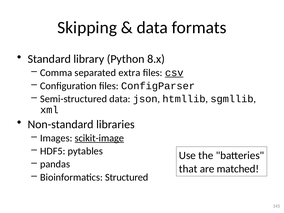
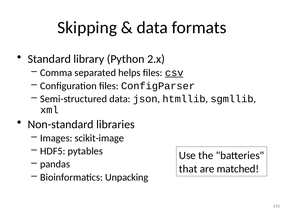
8.x: 8.x -> 2.x (156, 59)
extra: extra -> helps (129, 73)
scikit-image underline: present -> none (99, 138)
Structured: Structured -> Unpacking (127, 177)
